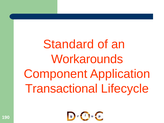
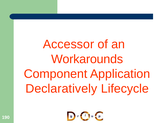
Standard: Standard -> Accessor (69, 44)
Transactional: Transactional -> Declaratively (61, 89)
